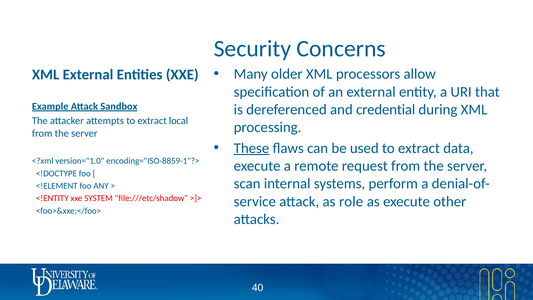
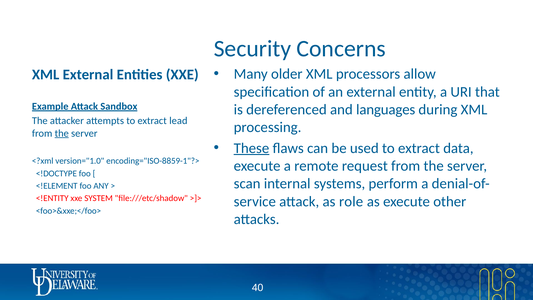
credential: credential -> languages (386, 110)
local: local -> lead (178, 121)
the underline: none -> present (62, 133)
